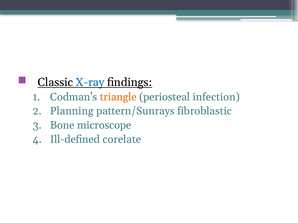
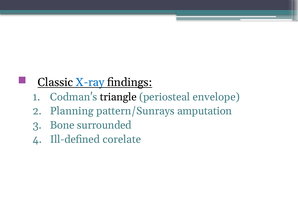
triangle colour: orange -> black (118, 97)
infection: infection -> envelope (216, 97)
fibroblastic: fibroblastic -> amputation (205, 111)
microscope: microscope -> surrounded (104, 125)
